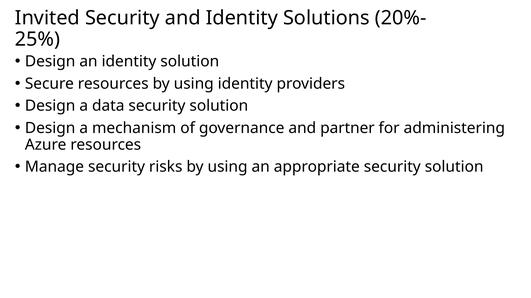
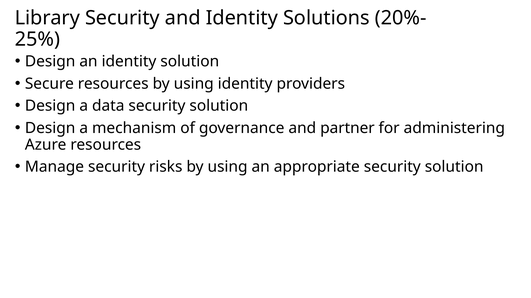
Invited: Invited -> Library (47, 18)
